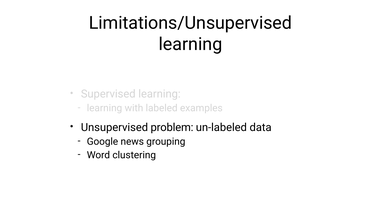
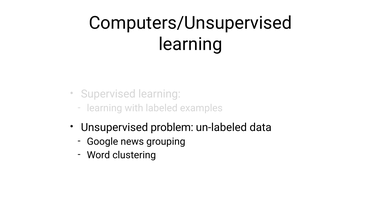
Limitations/Unsupervised: Limitations/Unsupervised -> Computers/Unsupervised (190, 23)
